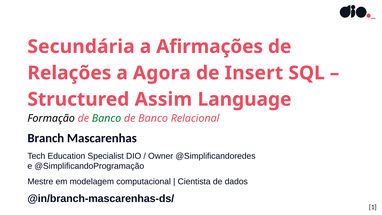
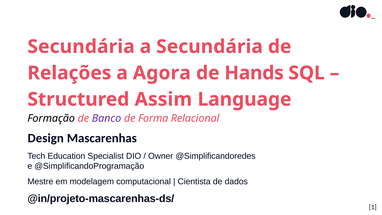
a Afirmações: Afirmações -> Secundária (210, 47)
Insert: Insert -> Hands (254, 73)
Banco colour: green -> purple (107, 118)
Banco: Banco -> Forma (153, 118)
Branch: Branch -> Design (46, 138)
@in/branch-mascarenhas-ds/: @in/branch-mascarenhas-ds/ -> @in/projeto-mascarenhas-ds/ (101, 198)
